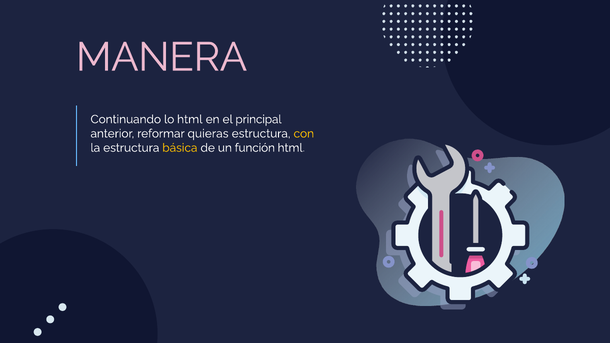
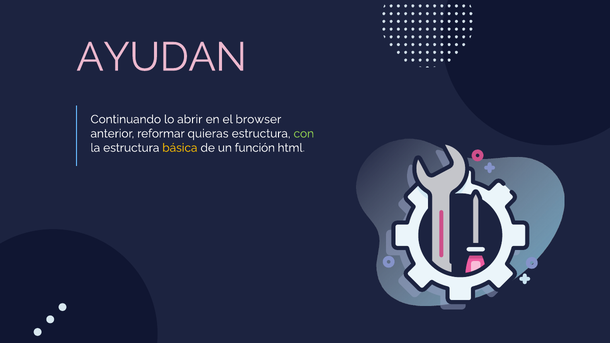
MANERA: MANERA -> AYUDAN (162, 57)
lo html: html -> abrir (190, 119)
principal: principal -> browser (258, 119)
con colour: yellow -> light green (304, 134)
